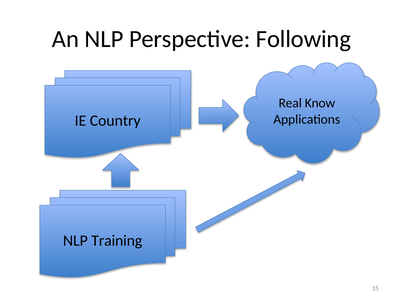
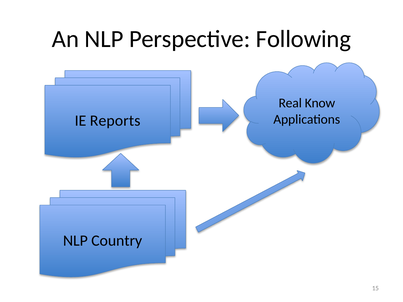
Country: Country -> Reports (115, 121)
Training: Training -> Country (117, 241)
